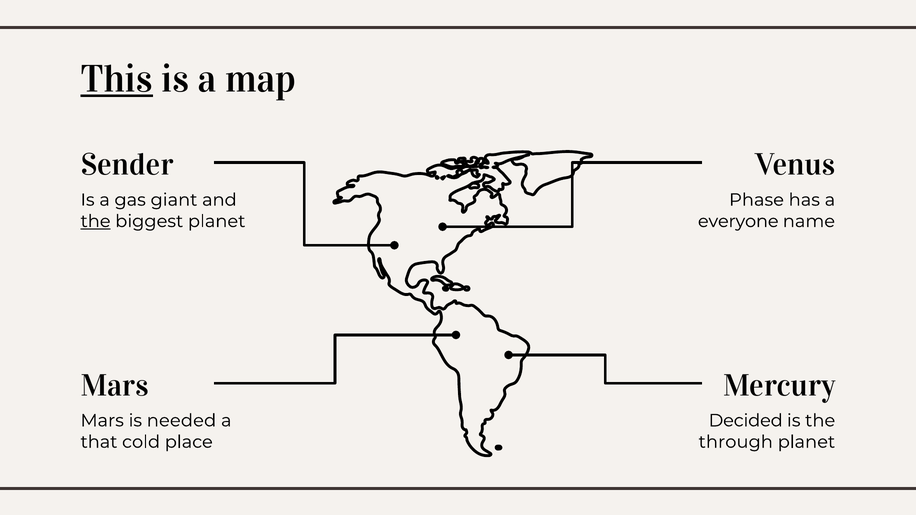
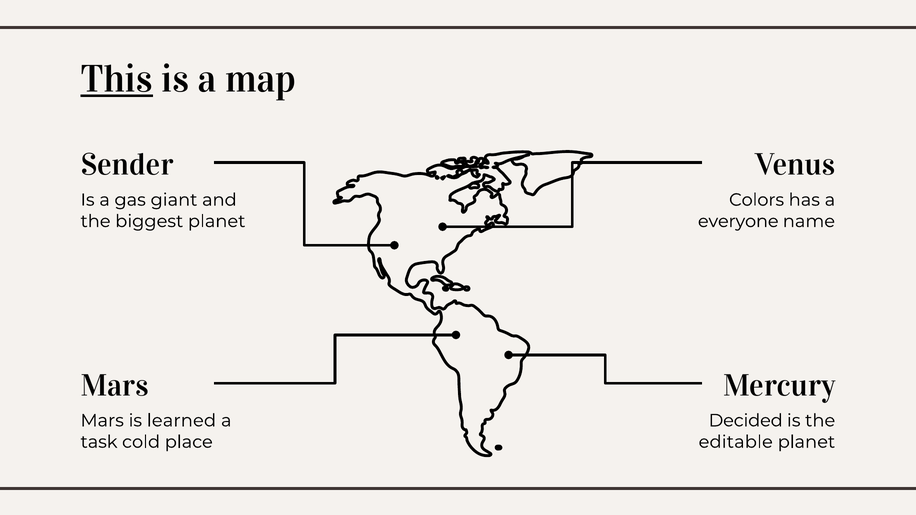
Phase: Phase -> Colors (757, 200)
the underline: present -> none (96, 221)
needed: needed -> learned (181, 421)
that: that -> task (99, 442)
through: through -> editable (736, 442)
